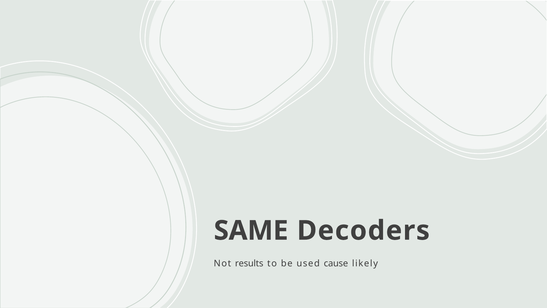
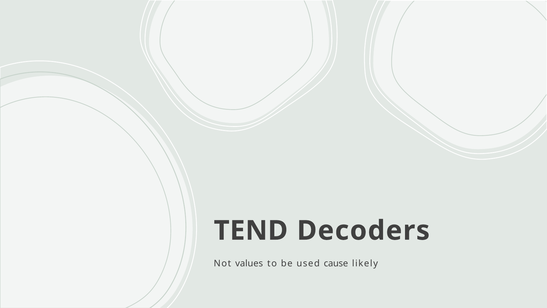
SAME: SAME -> TEND (251, 230)
results: results -> values (249, 263)
